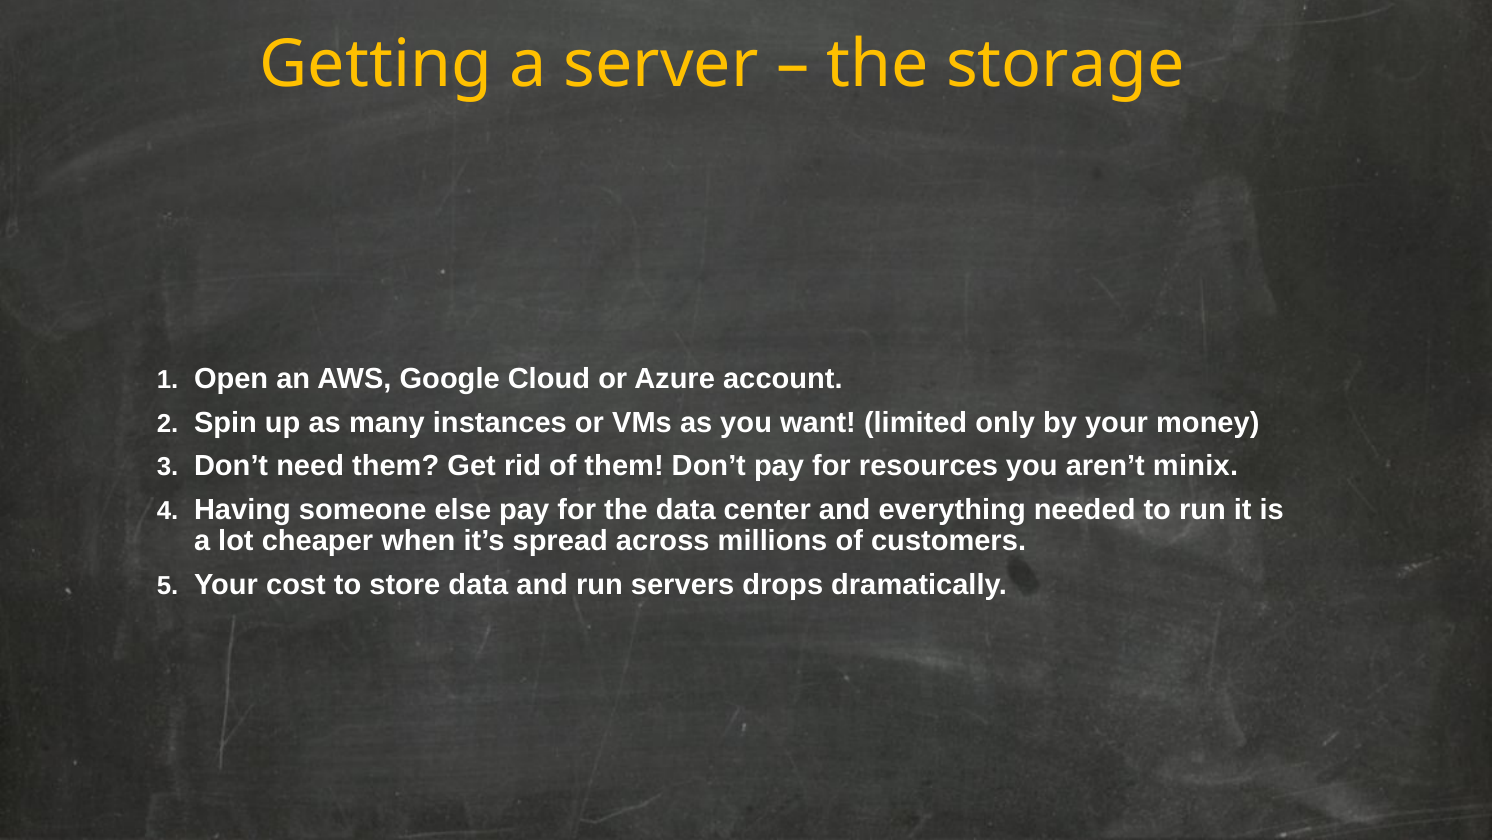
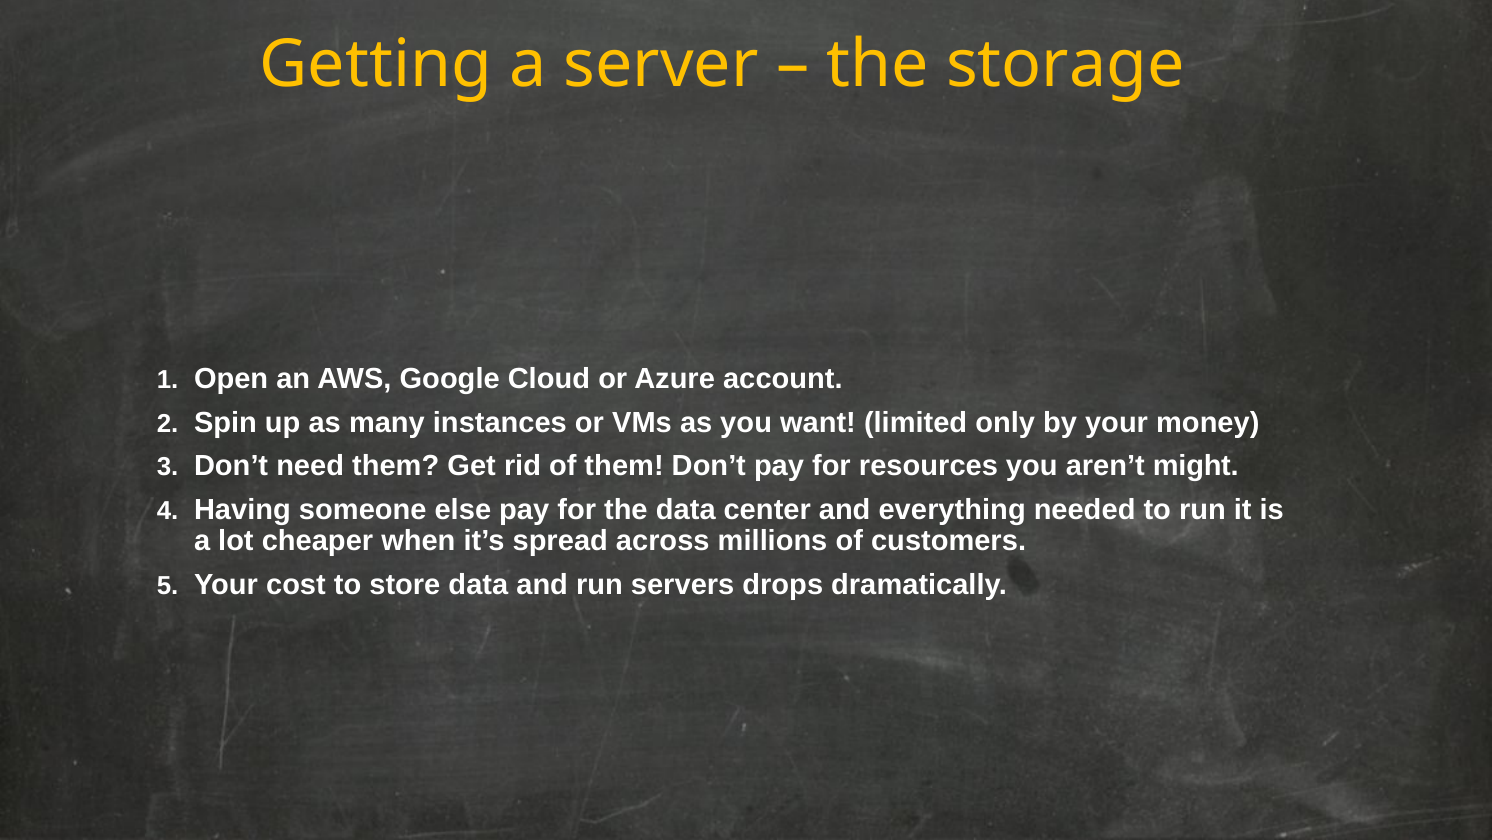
minix: minix -> might (1196, 466)
